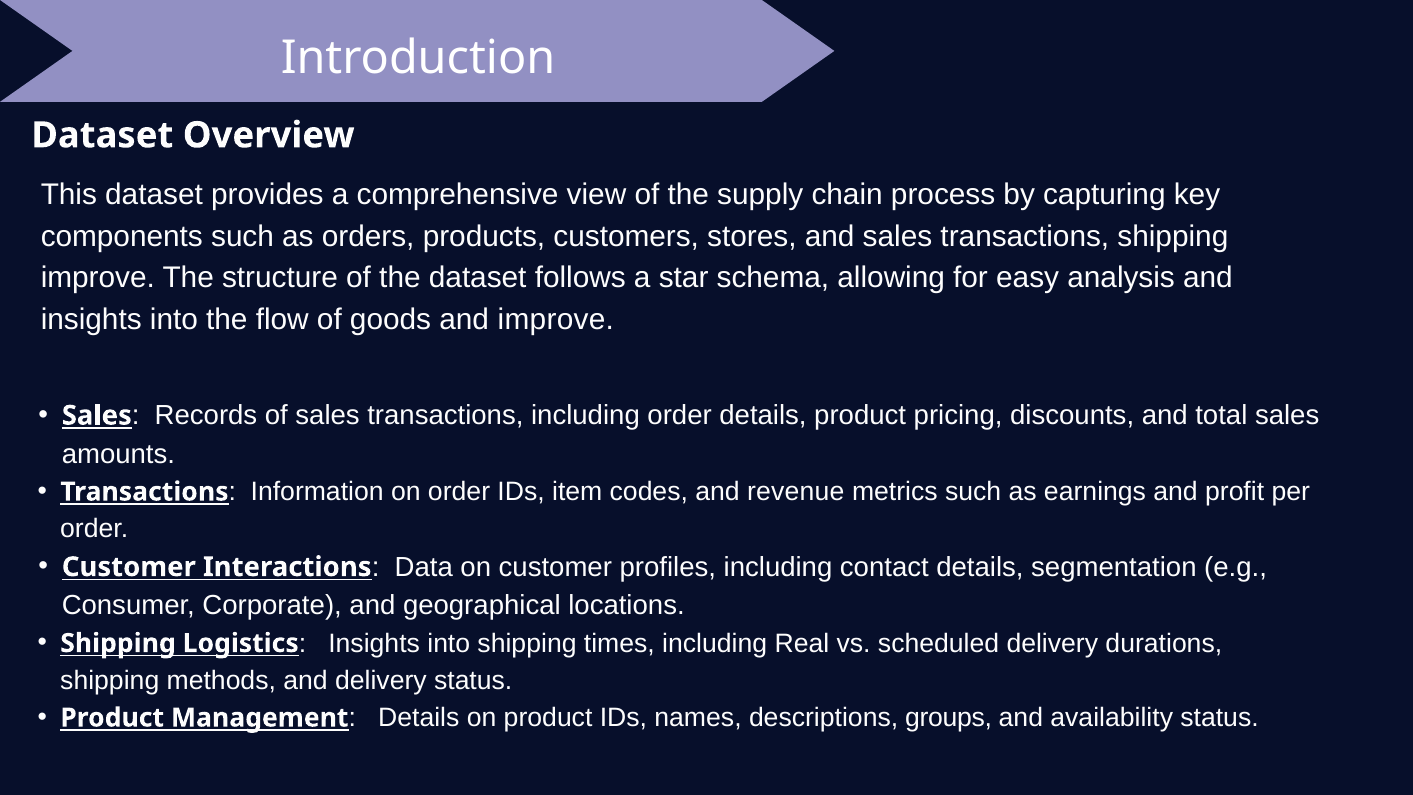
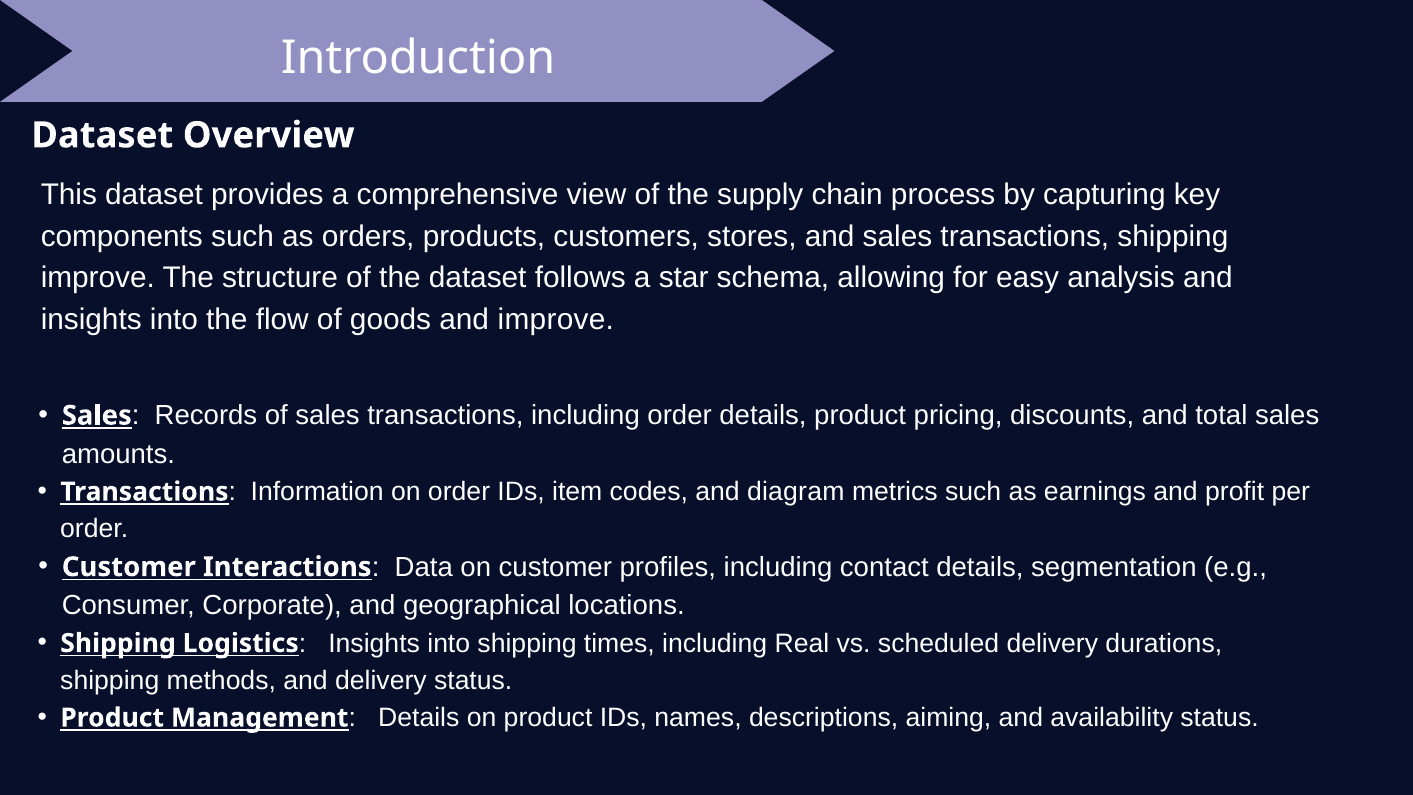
revenue: revenue -> diagram (796, 492)
groups: groups -> aiming (948, 718)
